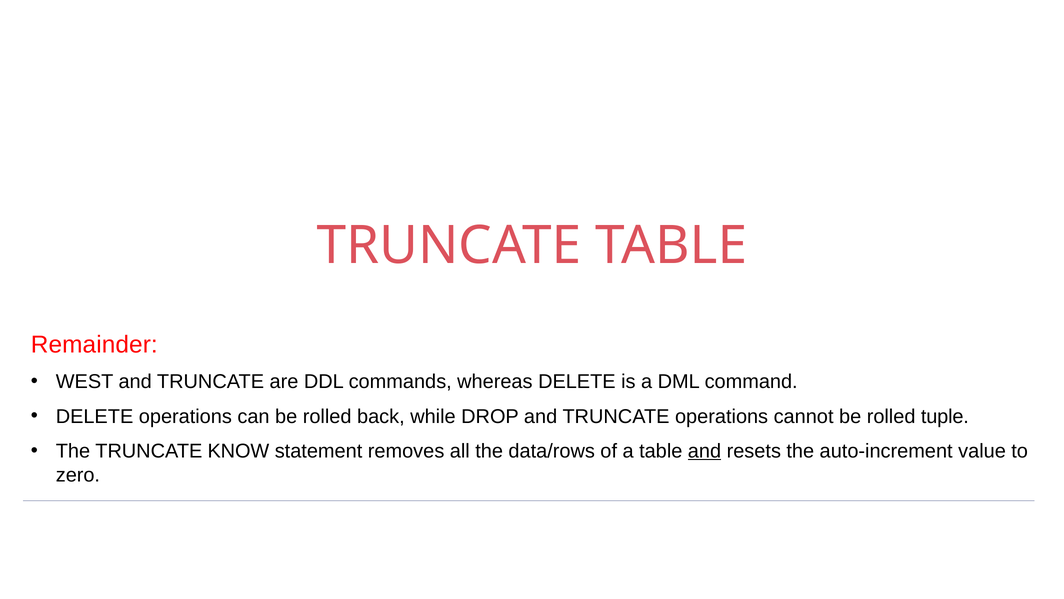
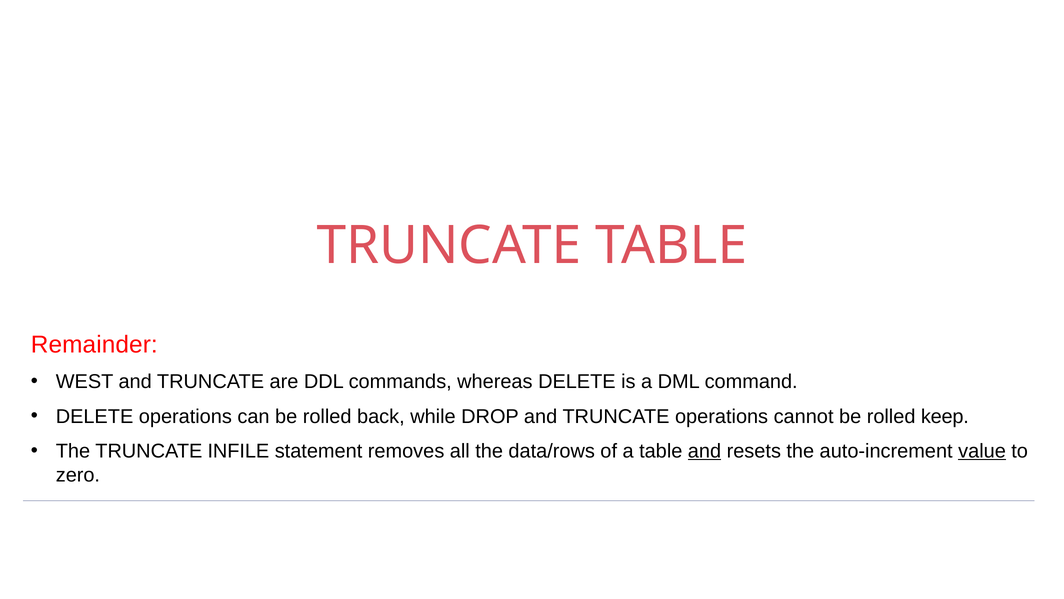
tuple: tuple -> keep (945, 416)
KNOW: KNOW -> INFILE (238, 451)
value underline: none -> present (982, 451)
